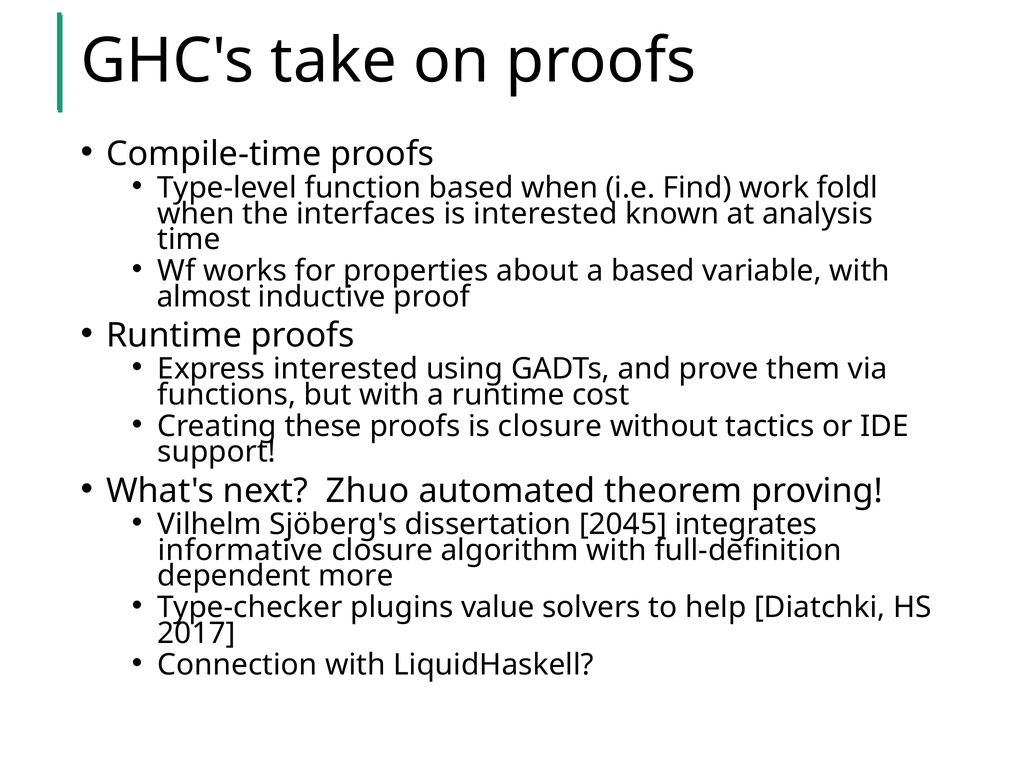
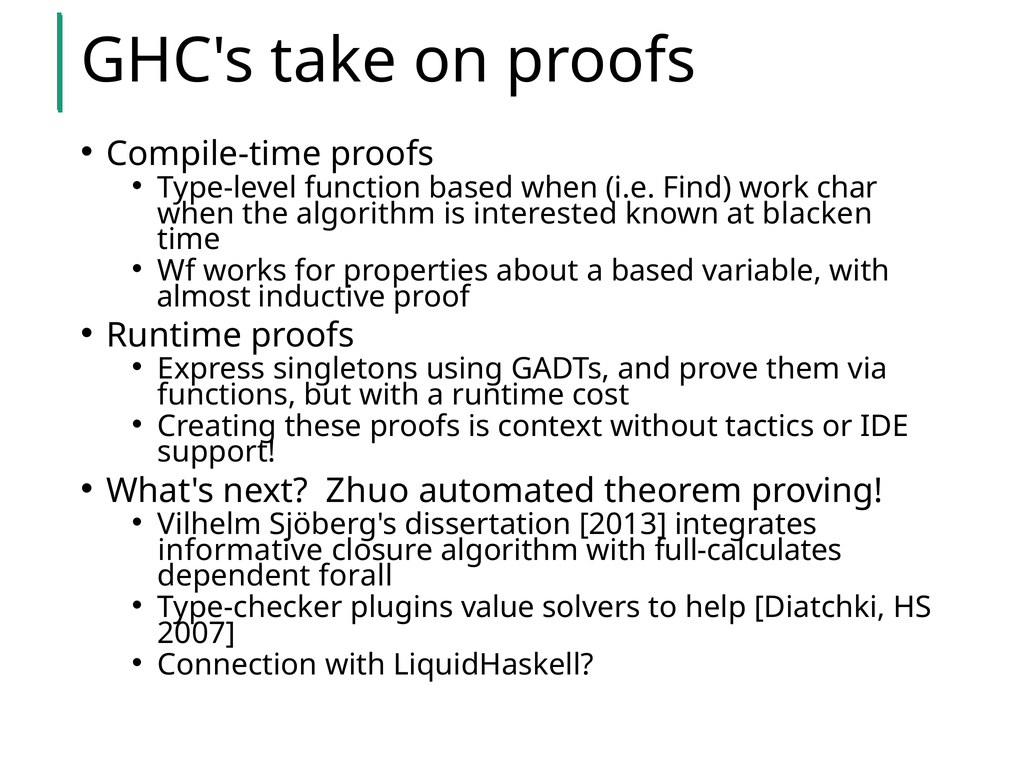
foldl: foldl -> char (847, 188)
the interfaces: interfaces -> algorithm (366, 214)
analysis: analysis -> blacken (817, 214)
Express interested: interested -> singletons (346, 369)
is closure: closure -> context (550, 426)
2045: 2045 -> 2013 (623, 524)
full-definition: full-definition -> full-calculates (748, 550)
more: more -> forall (356, 576)
2017: 2017 -> 2007 (196, 633)
